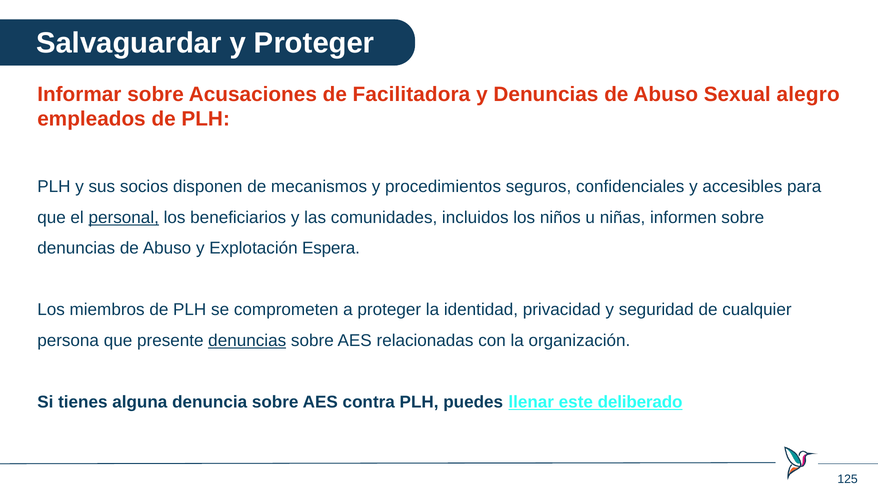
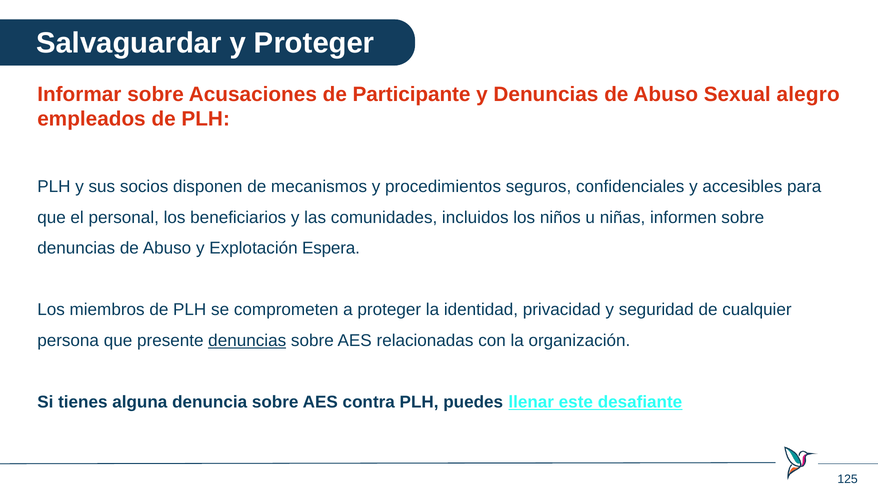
Facilitadora: Facilitadora -> Participante (412, 94)
personal underline: present -> none (124, 218)
deliberado: deliberado -> desafiante (640, 402)
